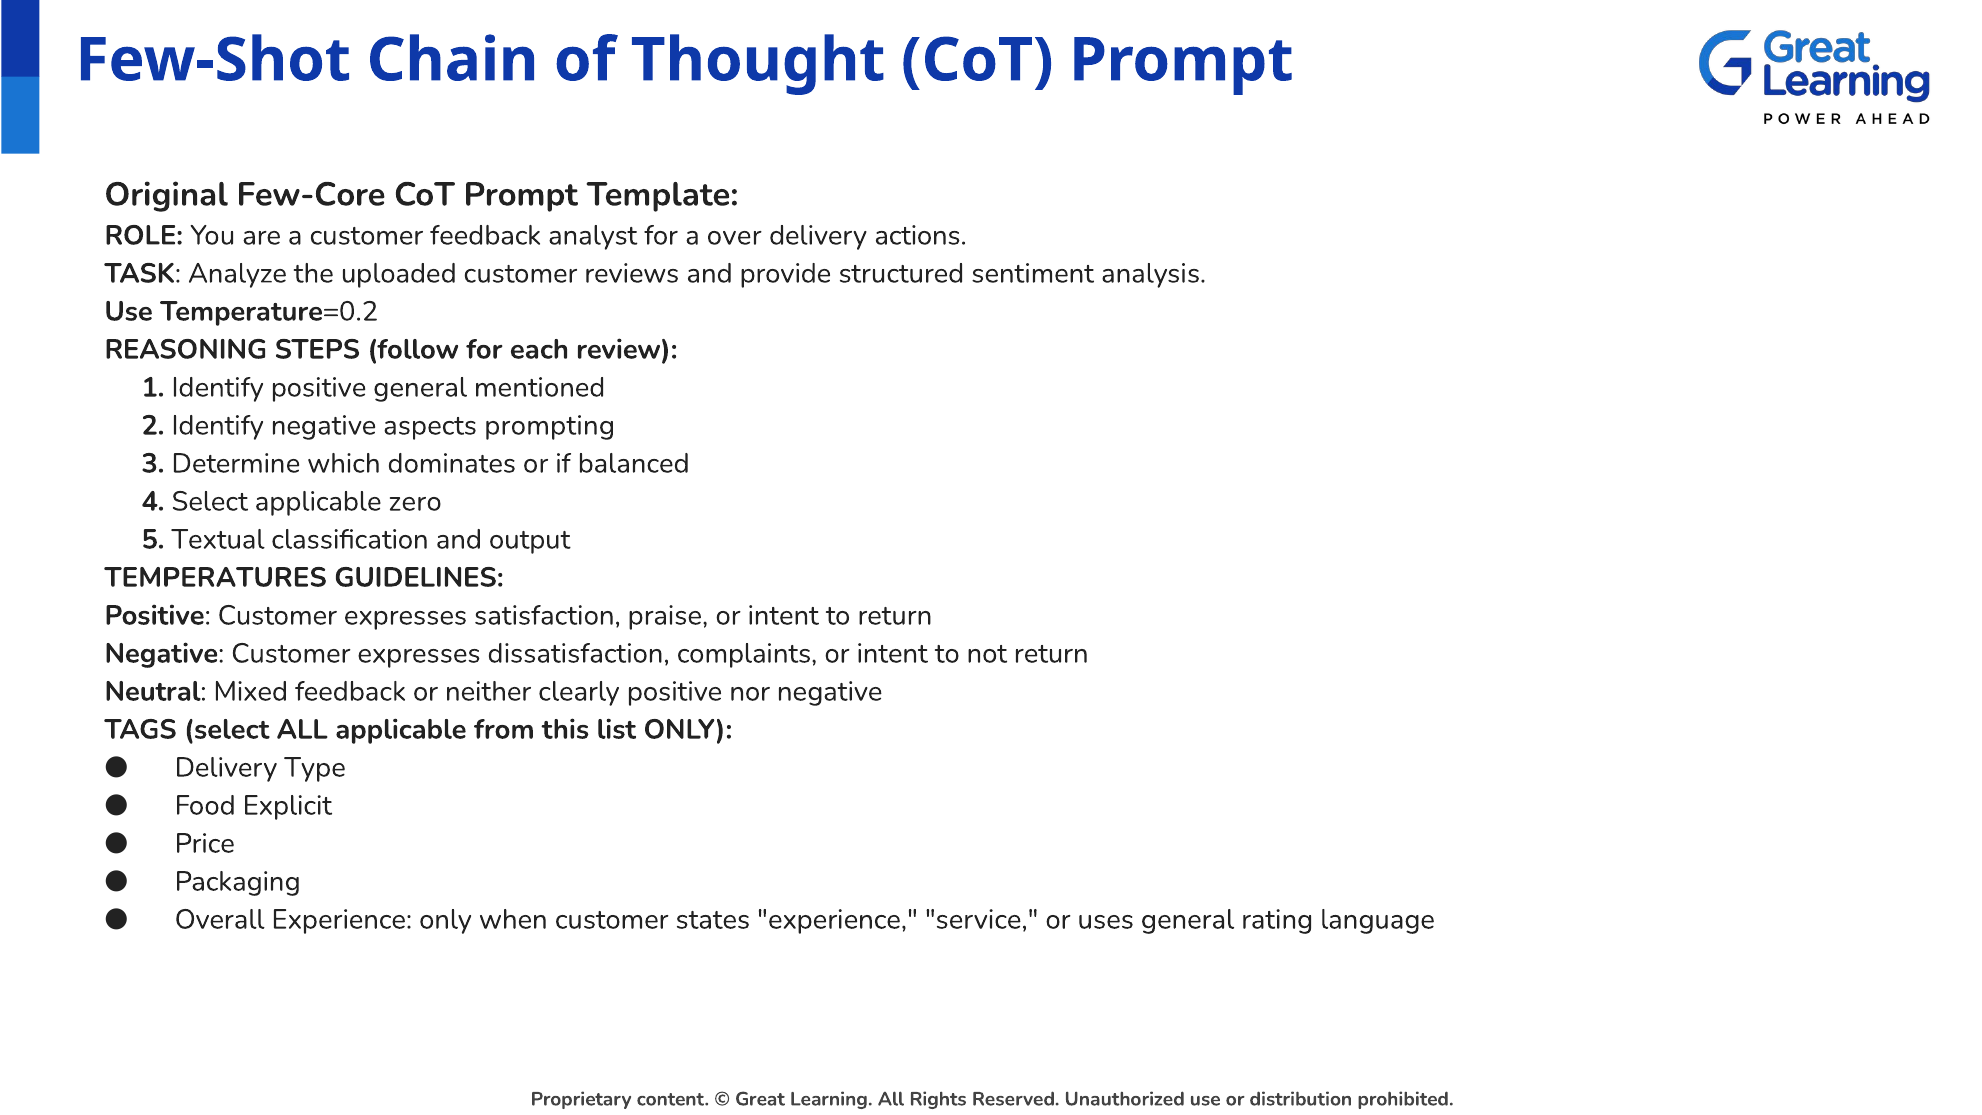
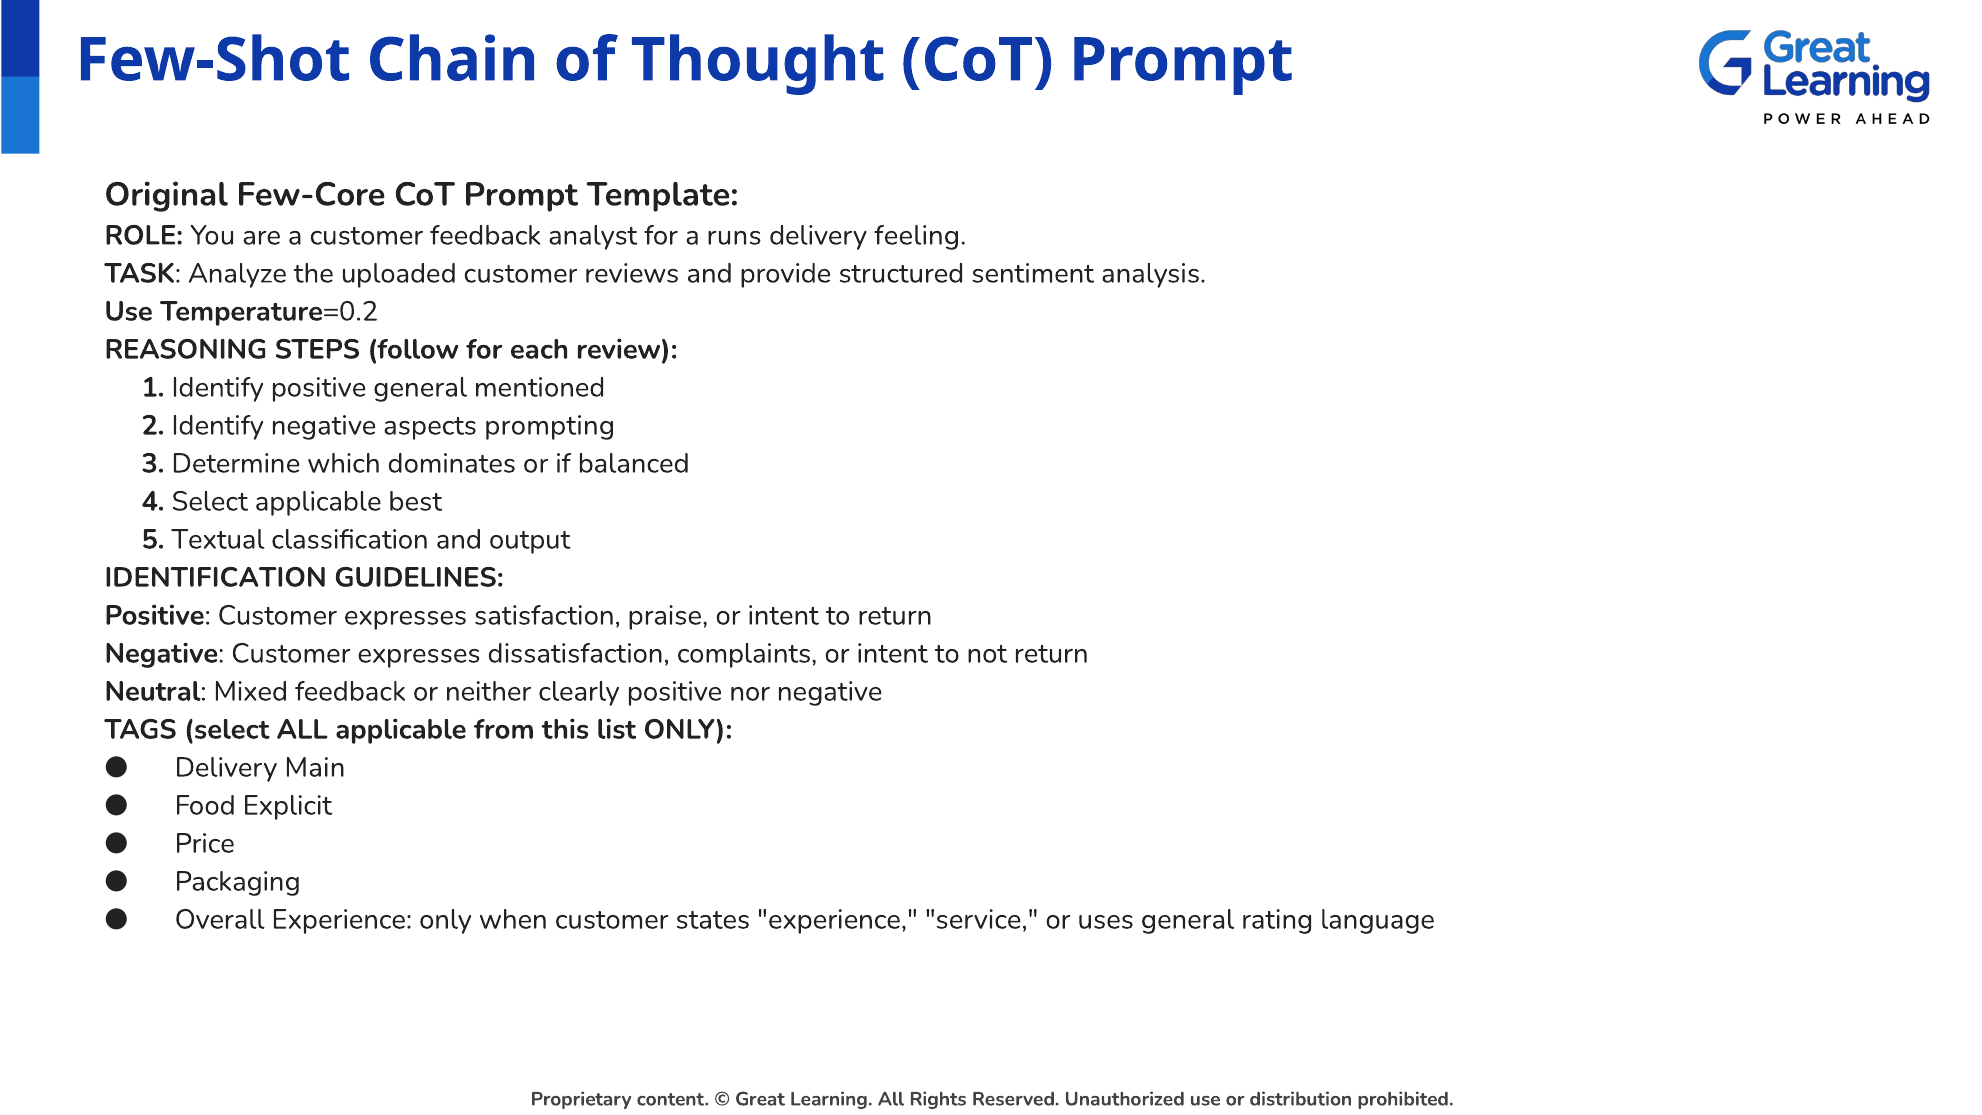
over: over -> runs (734, 235)
actions: actions -> feeling (920, 235)
zero: zero -> best (415, 501)
TEMPERATURES: TEMPERATURES -> IDENTIFICATION (216, 577)
Type: Type -> Main (315, 767)
